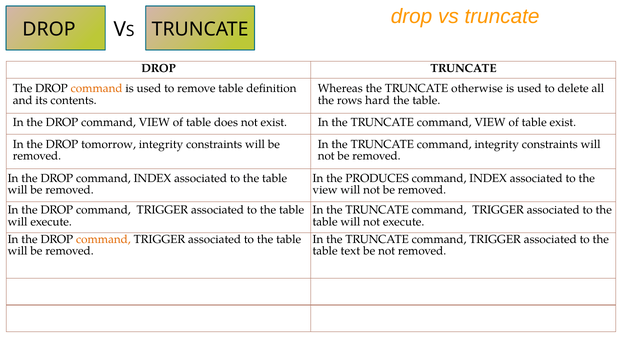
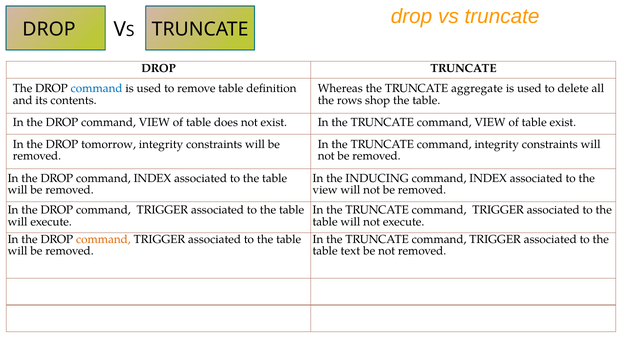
command colour: orange -> blue (97, 89)
otherwise: otherwise -> aggregate (477, 89)
hard: hard -> shop (378, 100)
PRODUCES: PRODUCES -> INDUCING (377, 178)
